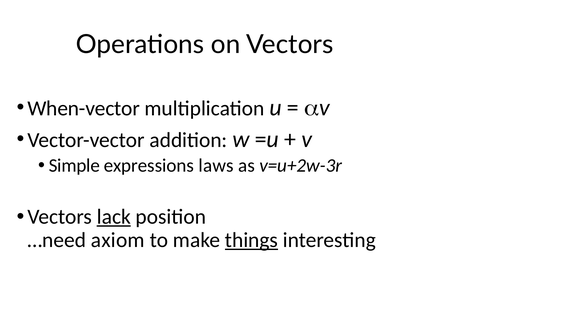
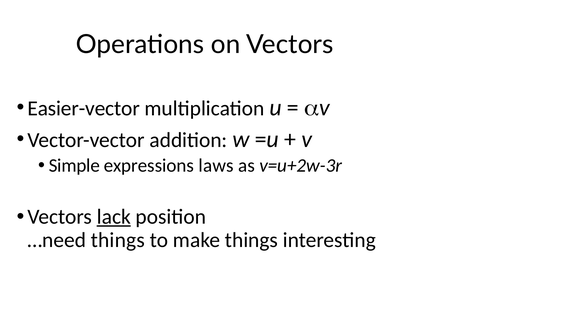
When-vector: When-vector -> Easier-vector (84, 108)
…need axiom: axiom -> things (118, 240)
things underline: present -> none (251, 240)
